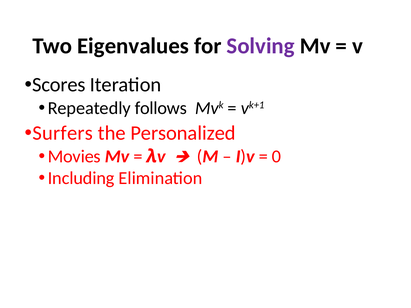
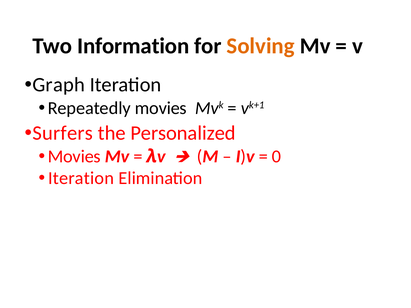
Eigenvalues: Eigenvalues -> Information (133, 46)
Solving colour: purple -> orange (261, 46)
Scores: Scores -> Graph (59, 85)
Repeatedly follows: follows -> movies (161, 108)
Including: Including -> Iteration (81, 178)
